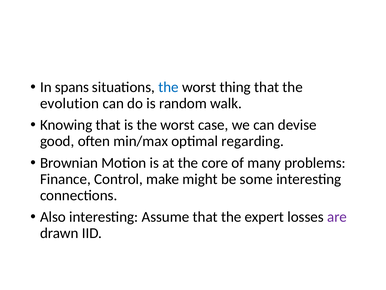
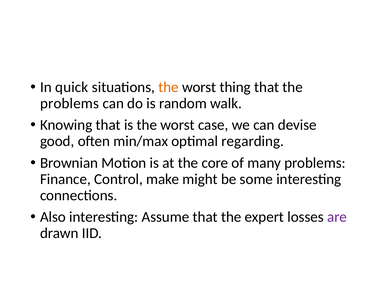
spans: spans -> quick (72, 87)
the colour: blue -> orange (168, 87)
evolution: evolution -> problems (70, 103)
